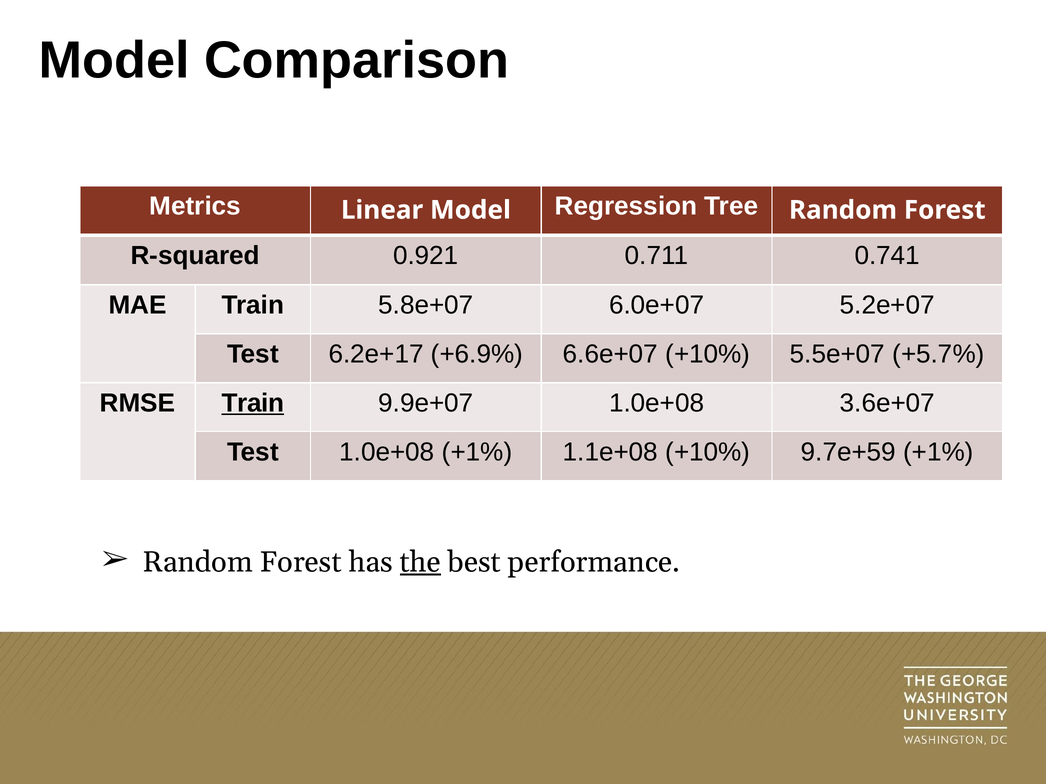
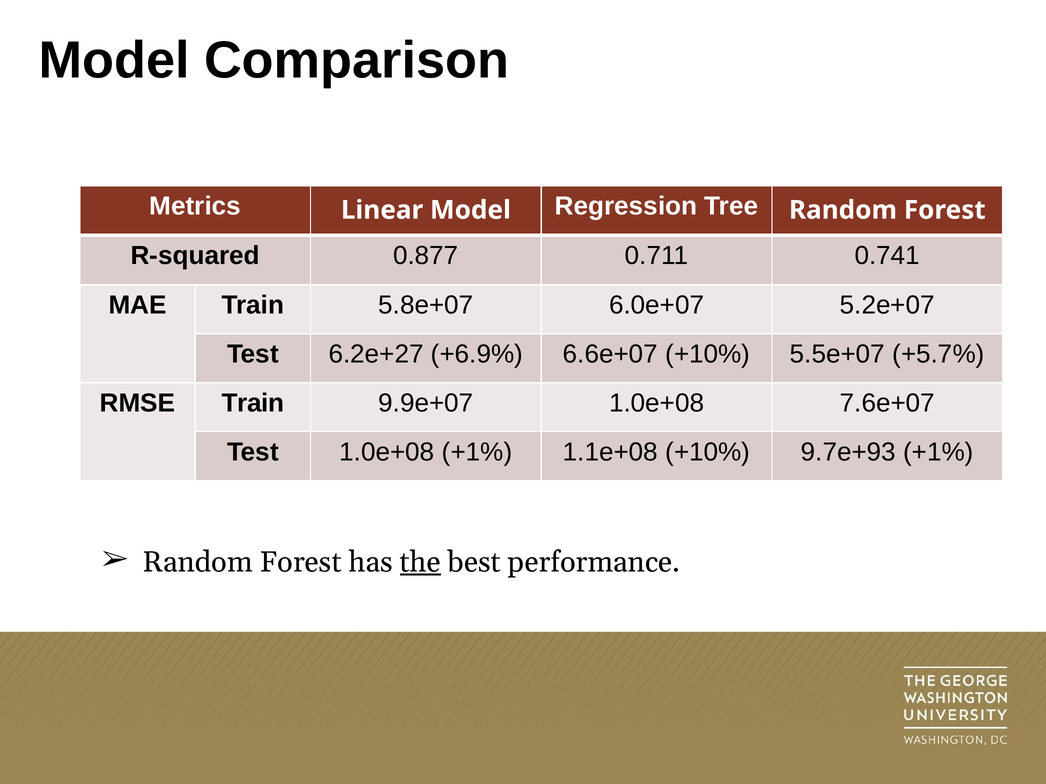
0.921: 0.921 -> 0.877 (426, 256)
6.2e+17: 6.2e+17 -> 6.2e+27 (376, 354)
Train underline: present -> none (253, 403)
3.6e+07: 3.6e+07 -> 7.6e+07 (887, 403)
9.7e+59: 9.7e+59 -> 9.7e+93 (848, 452)
